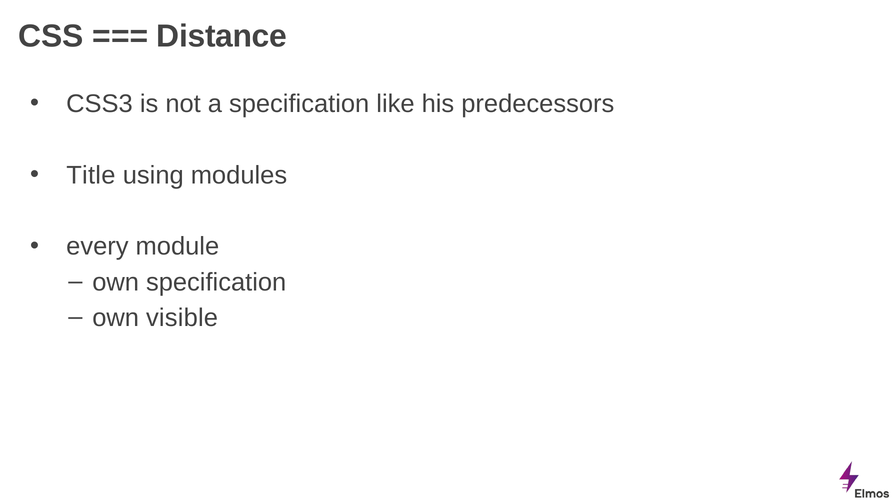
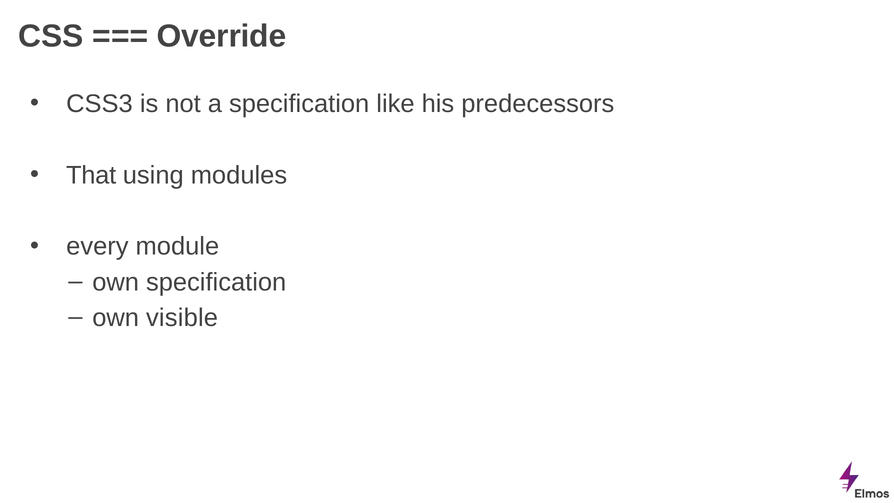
Distance: Distance -> Override (222, 36)
Title: Title -> That (91, 175)
